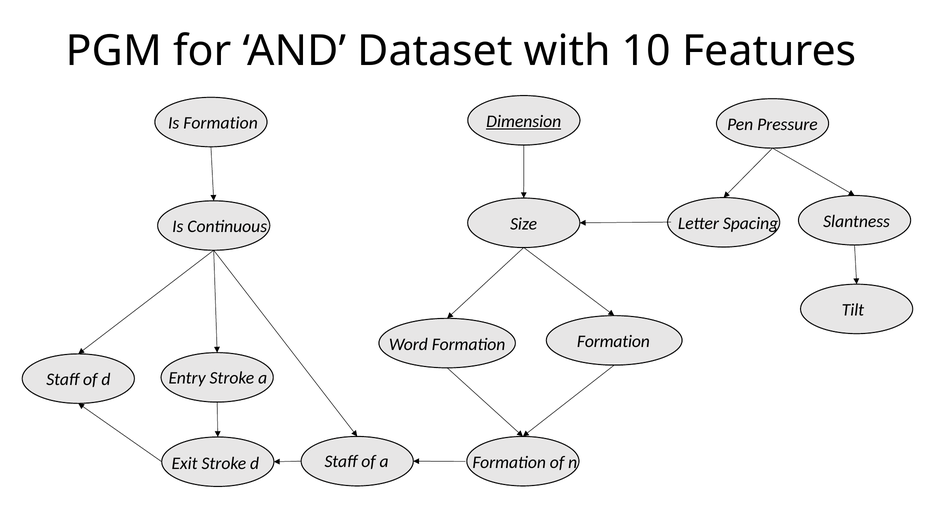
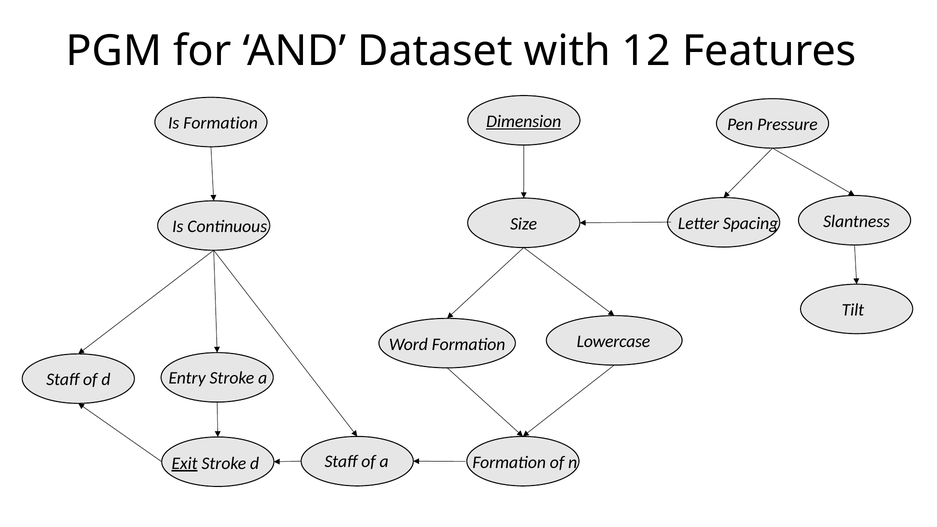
10: 10 -> 12 (646, 51)
Formation Formation: Formation -> Lowercase (613, 341)
Exit underline: none -> present (185, 463)
